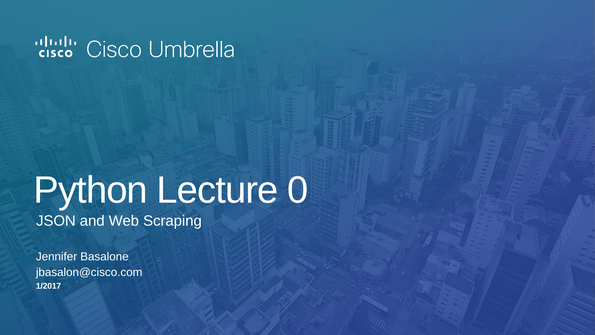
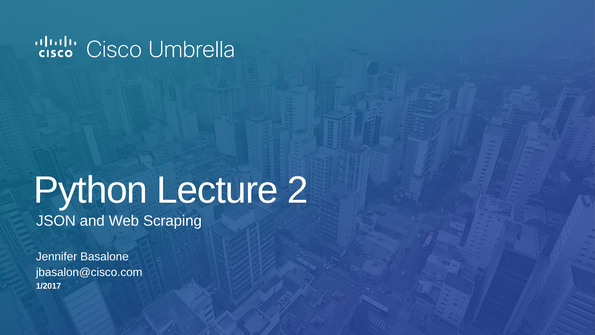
0: 0 -> 2 (298, 190)
